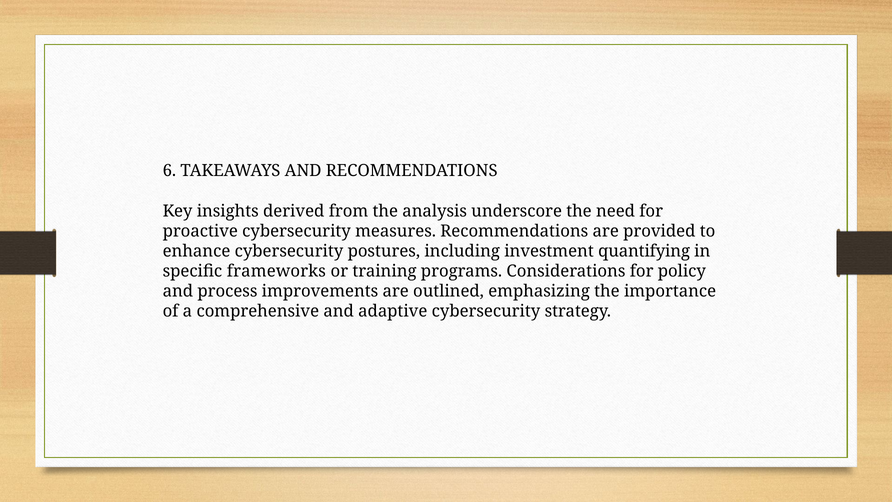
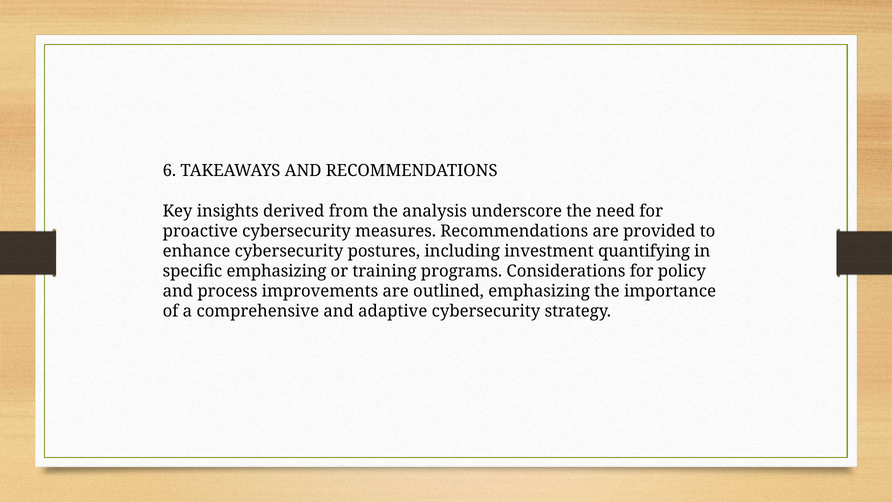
specific frameworks: frameworks -> emphasizing (277, 271)
